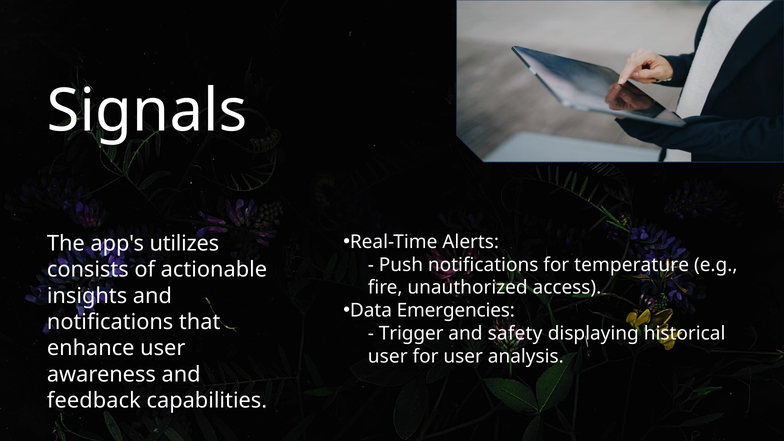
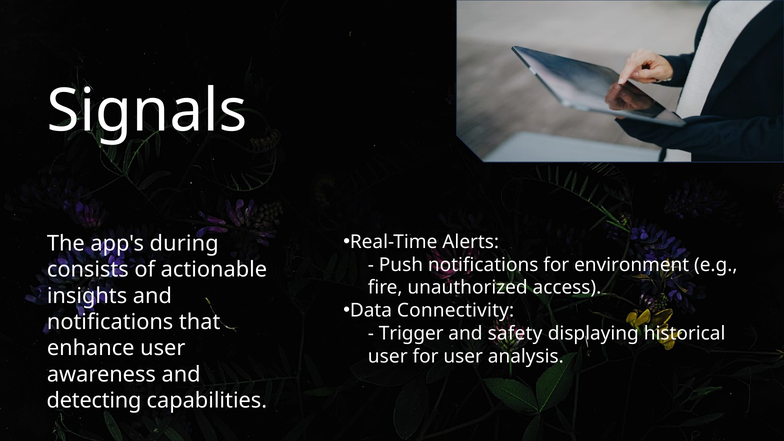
utilizes: utilizes -> during (184, 244)
temperature: temperature -> environment (632, 265)
Emergencies: Emergencies -> Connectivity (456, 310)
feedback: feedback -> detecting (94, 400)
